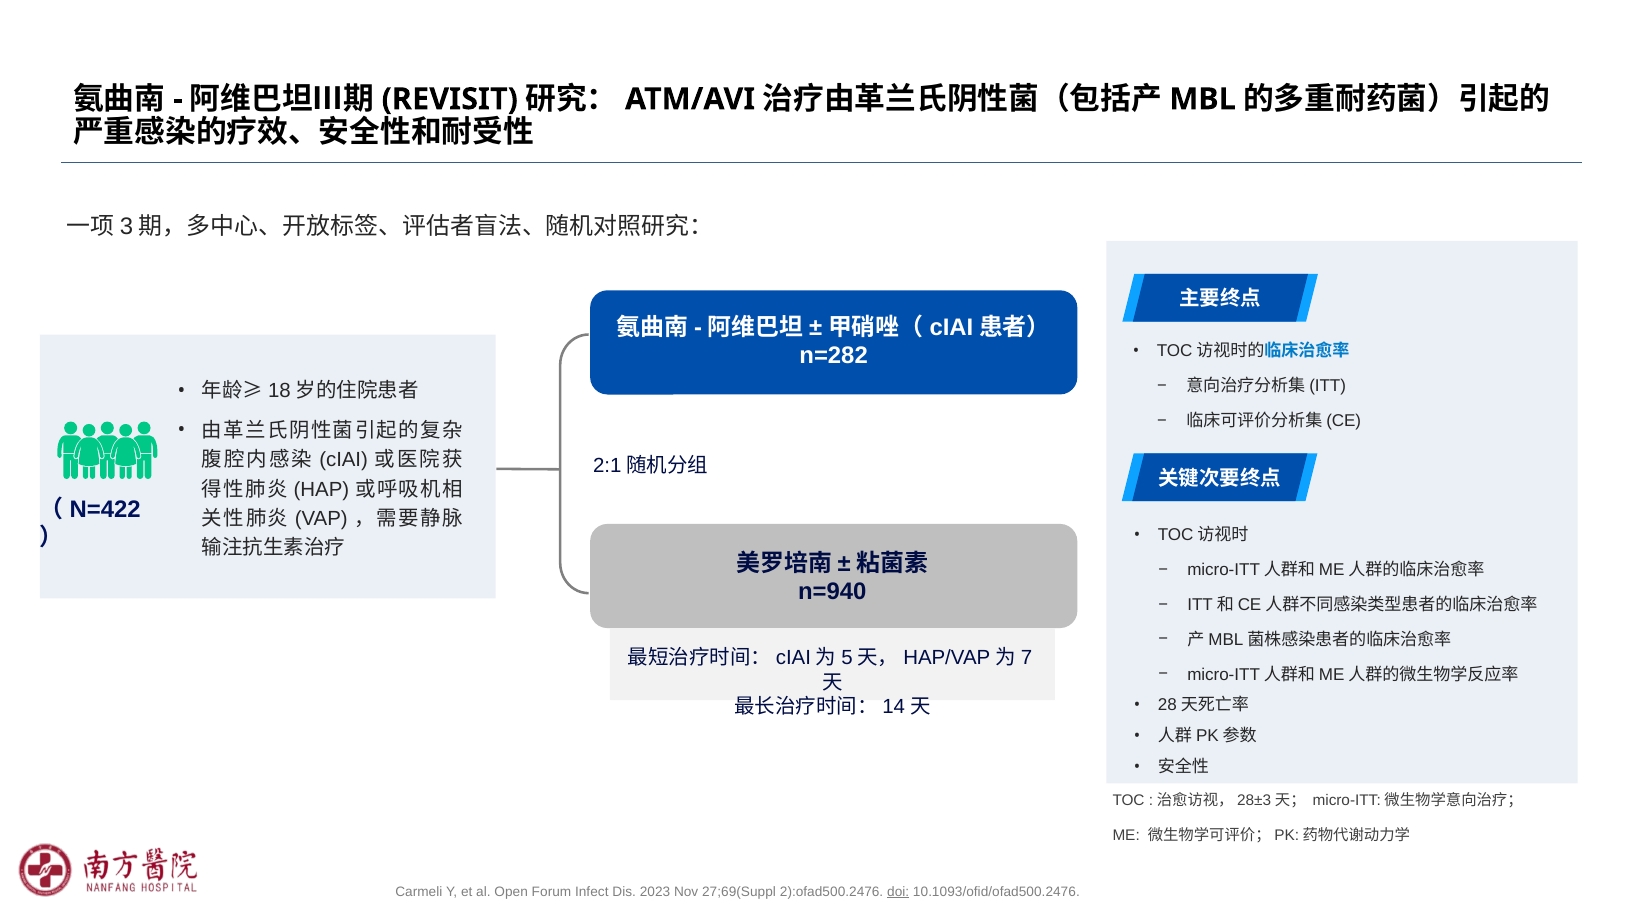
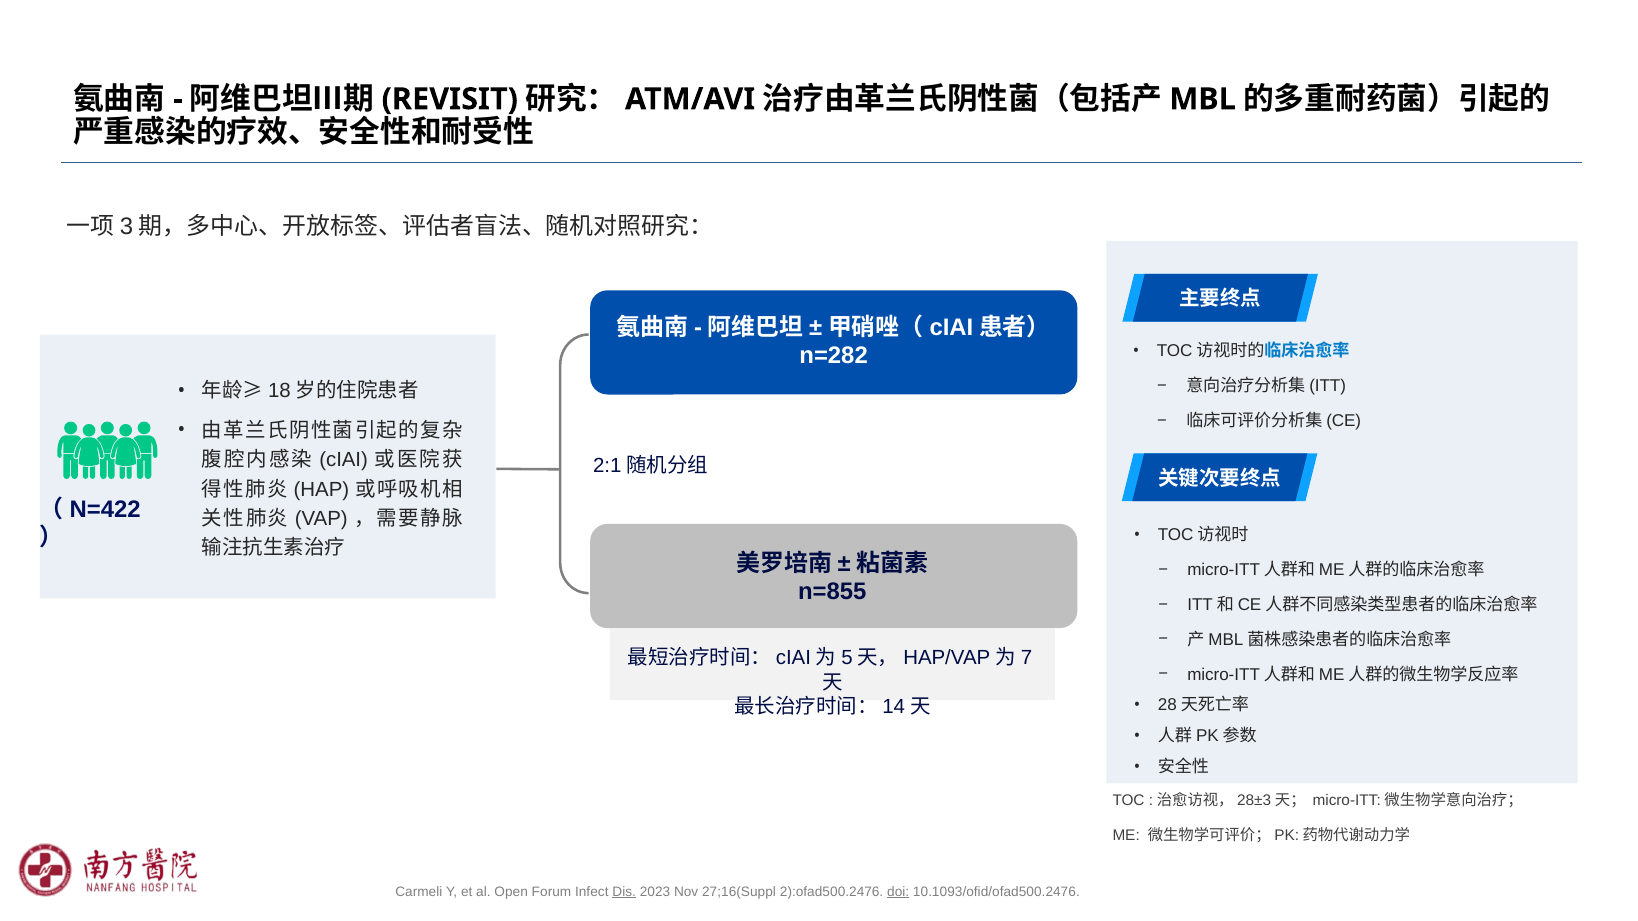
n=940: n=940 -> n=855 (832, 592)
Dis underline: none -> present (624, 892)
27;69(Suppl: 27;69(Suppl -> 27;16(Suppl (739, 892)
